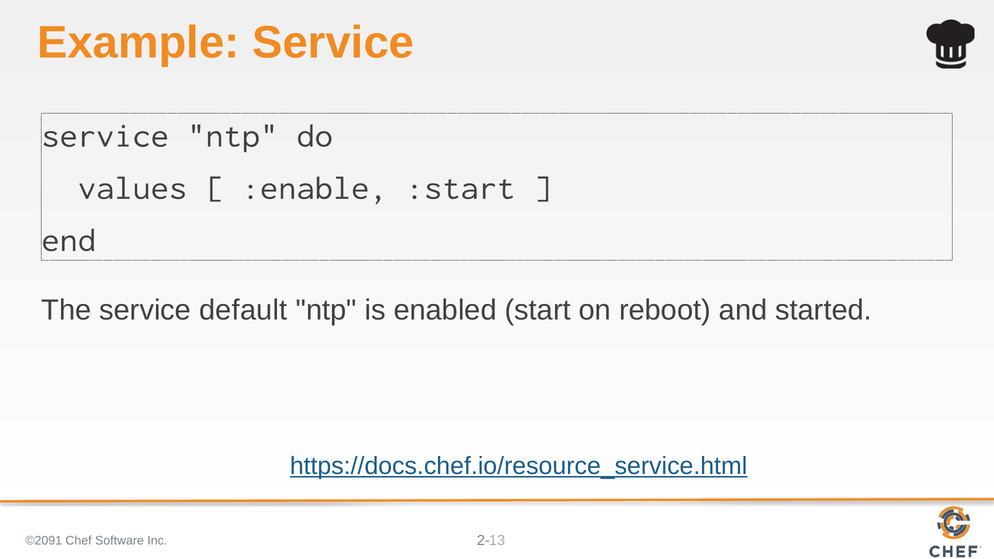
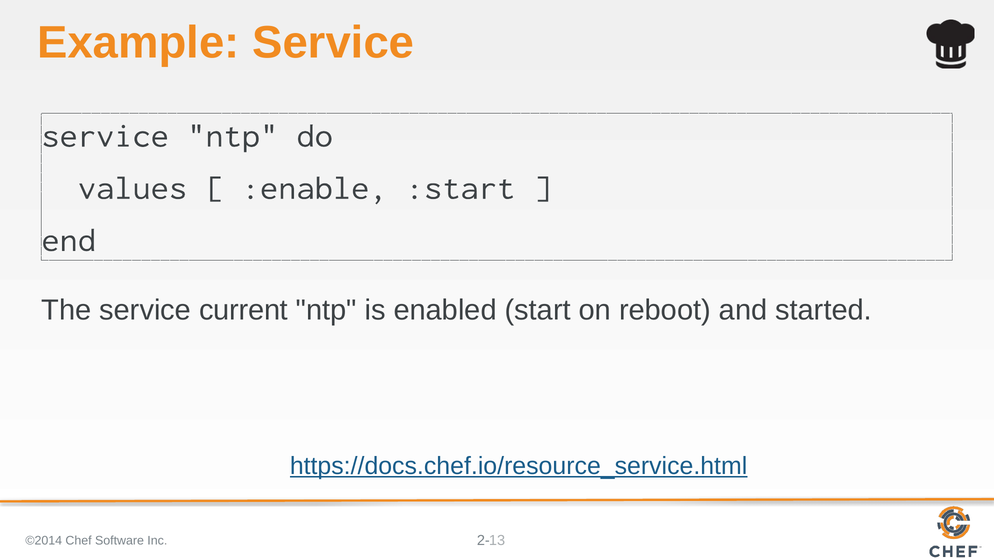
default: default -> current (244, 310)
©2091: ©2091 -> ©2014 (44, 541)
